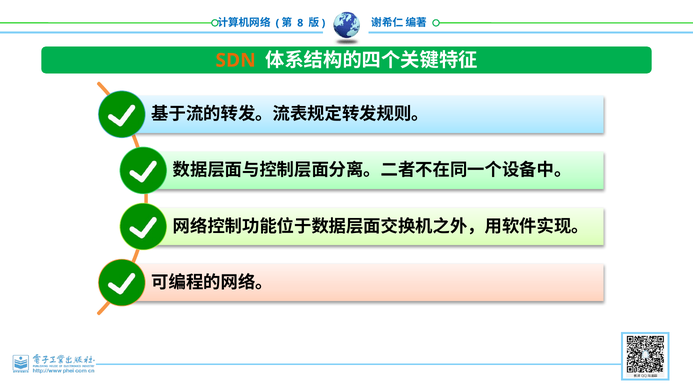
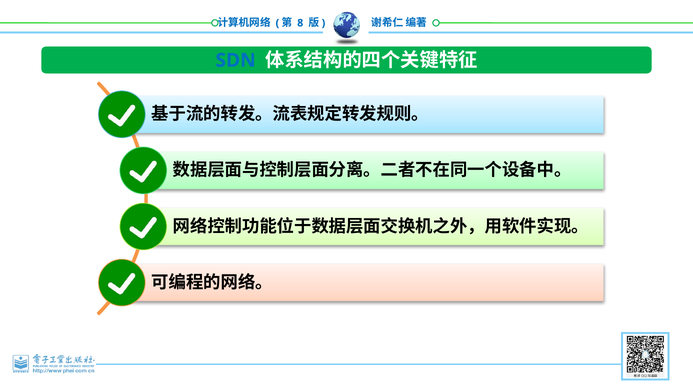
SDN colour: orange -> blue (236, 60)
